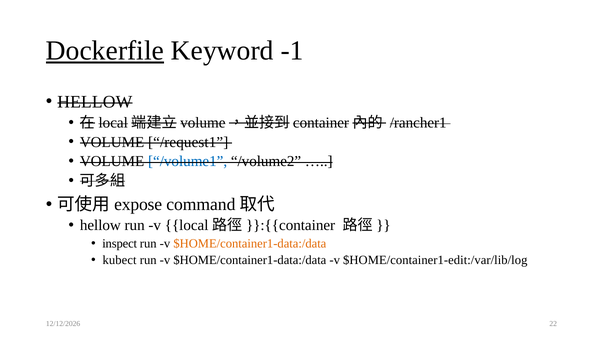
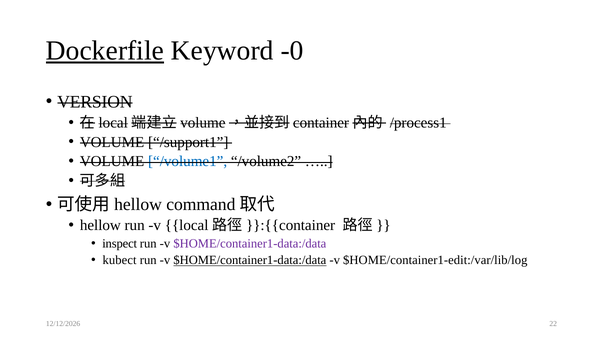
-1: -1 -> -0 (292, 51)
HELLOW: HELLOW -> VERSION (95, 102)
/rancher1: /rancher1 -> /process1 (418, 123)
/request1: /request1 -> /support1 (188, 142)
expose: expose -> hellow (138, 205)
$HOME/container1-data:/data colour: orange -> purple (250, 244)
$HOME/container1-data:/data underline: none -> present (250, 260)
